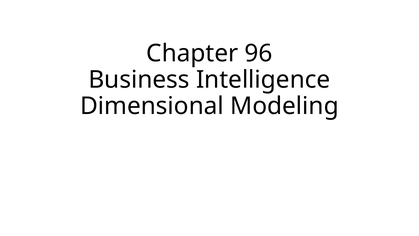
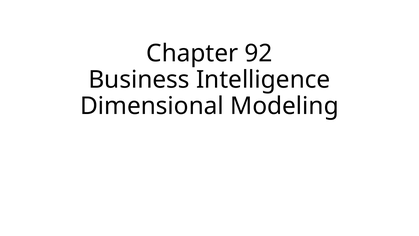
96: 96 -> 92 (259, 53)
